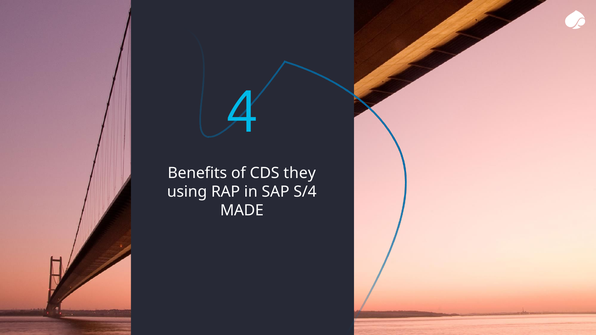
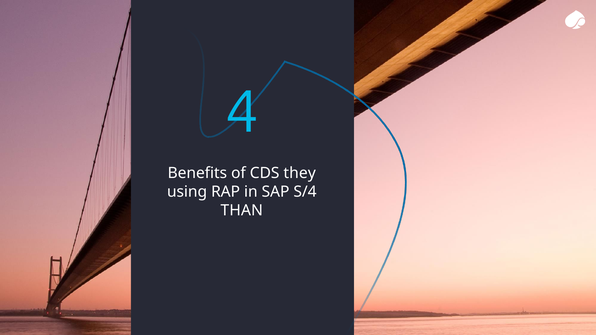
MADE: MADE -> THAN (242, 211)
